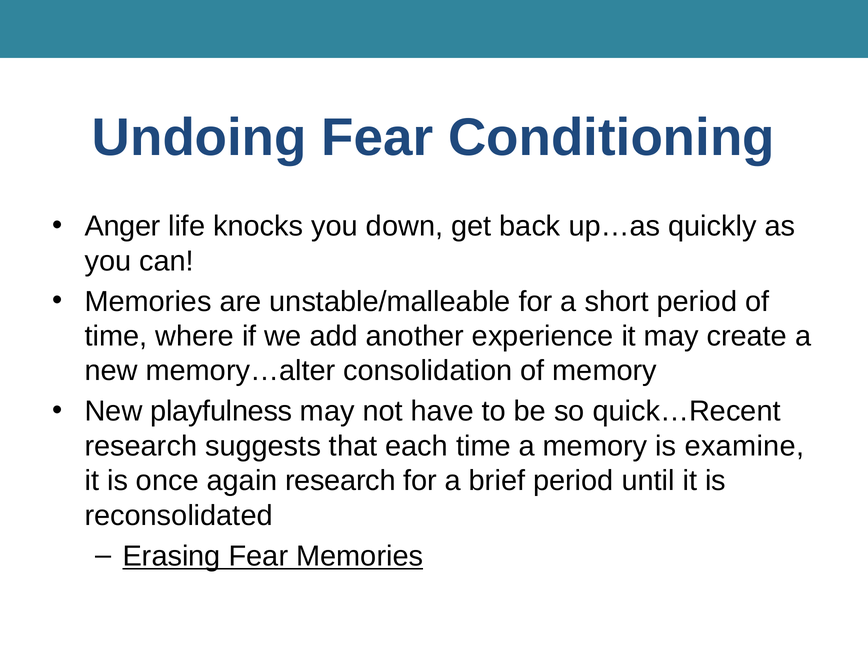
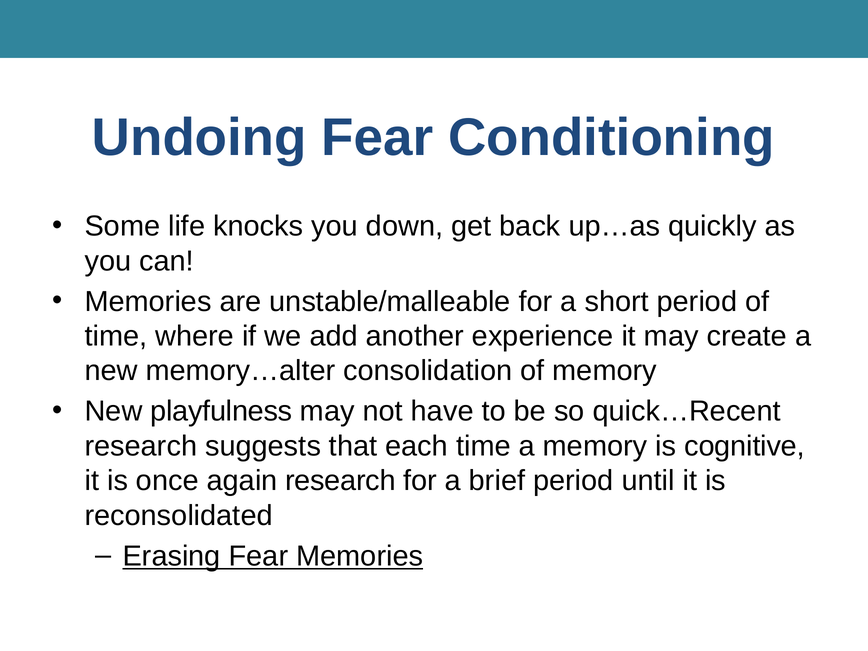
Anger: Anger -> Some (122, 226)
examine: examine -> cognitive (745, 446)
